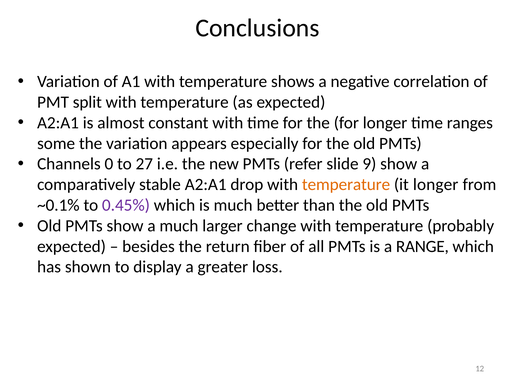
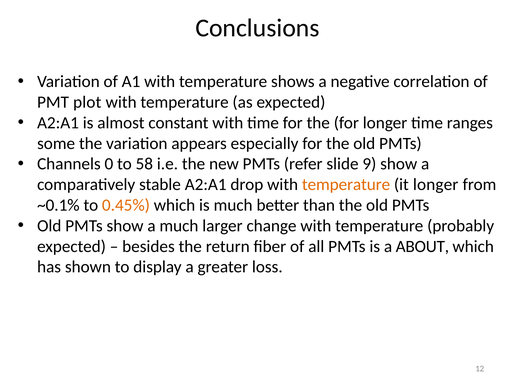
split: split -> plot (87, 102)
27: 27 -> 58 (144, 164)
0.45% colour: purple -> orange (126, 205)
RANGE: RANGE -> ABOUT (422, 247)
